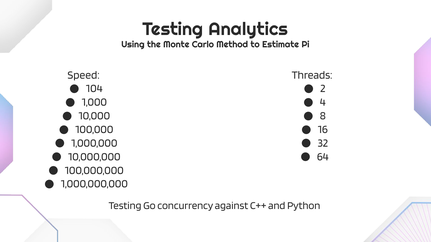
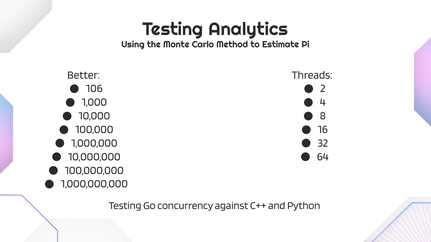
Speed: Speed -> Better (84, 75)
104: 104 -> 106 (94, 89)
